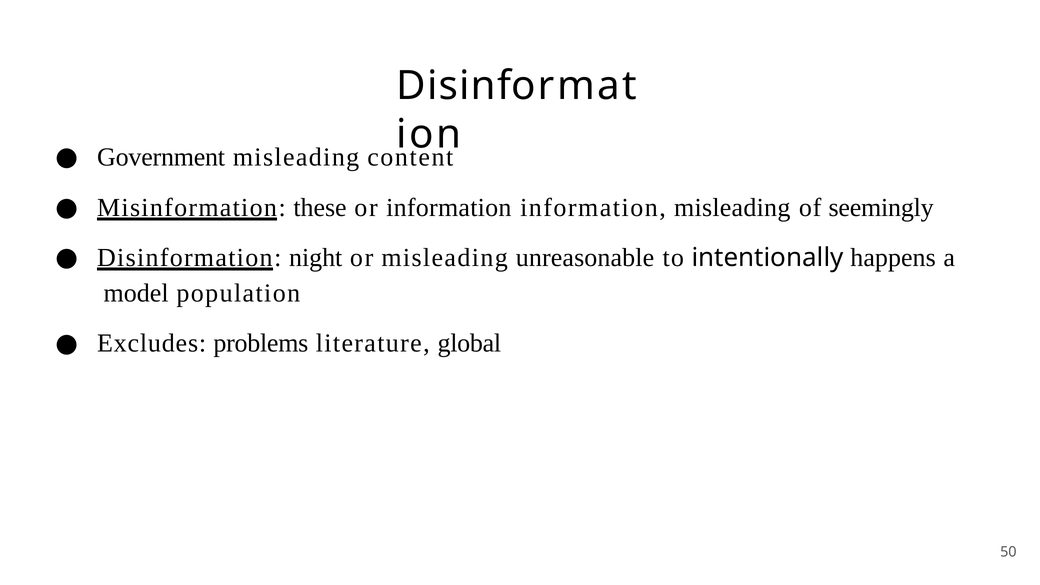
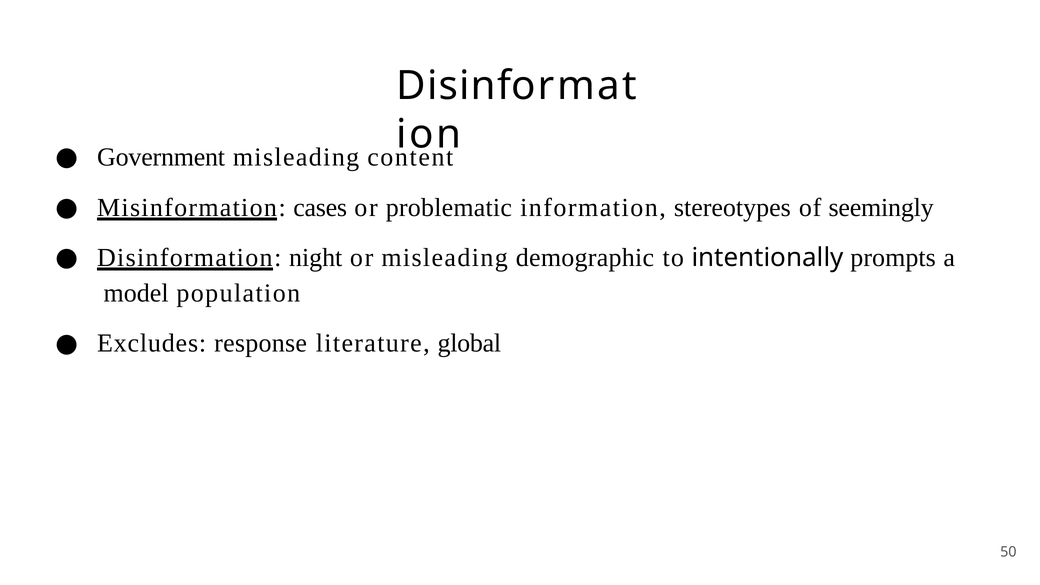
these: these -> cases (320, 207)
or information: information -> problematic (449, 207)
information misleading: misleading -> stereotypes (732, 207)
unreasonable: unreasonable -> demographic (585, 258)
happens: happens -> prompts (893, 258)
problems: problems -> response (261, 343)
